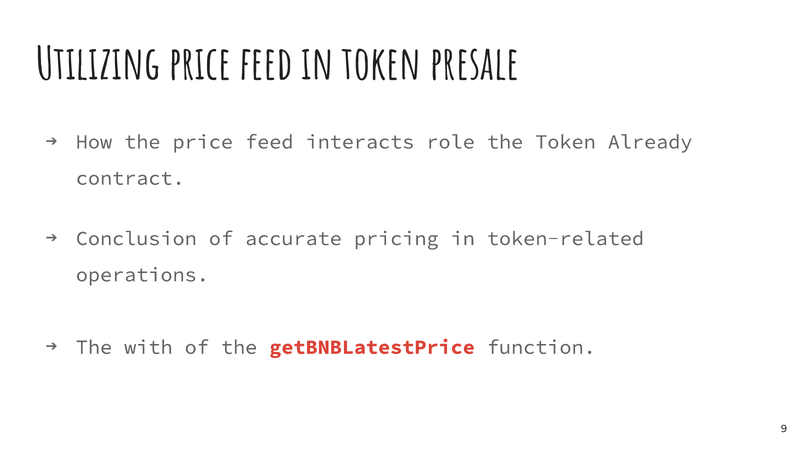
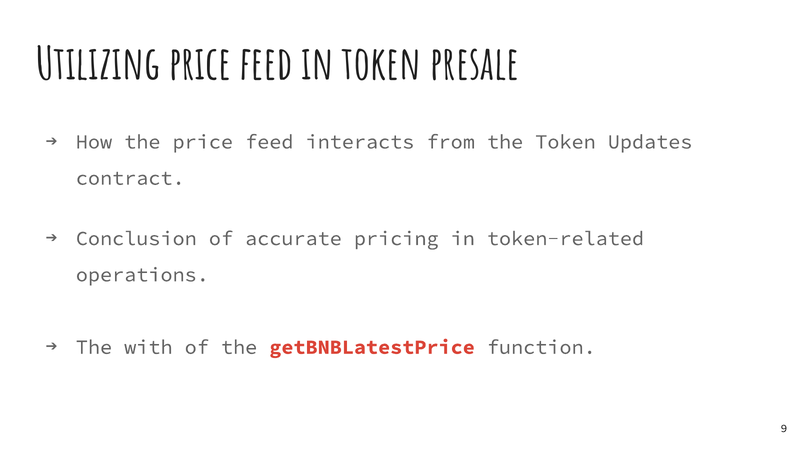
role: role -> from (451, 142)
Already: Already -> Updates (650, 142)
